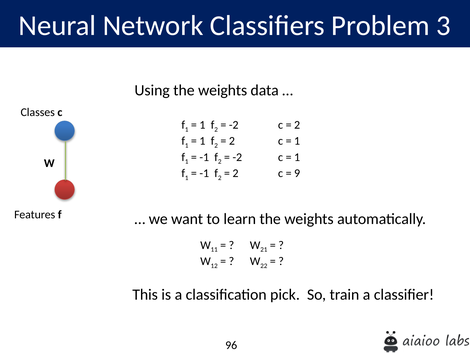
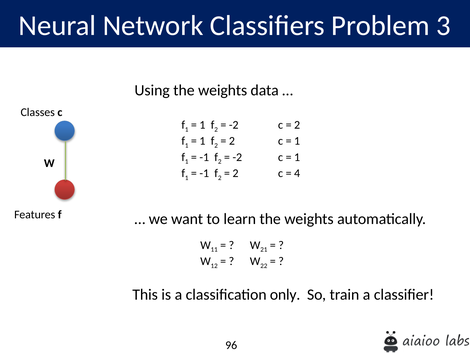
9: 9 -> 4 (297, 173)
pick: pick -> only (285, 294)
